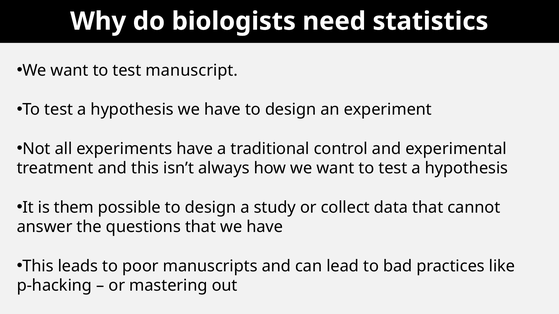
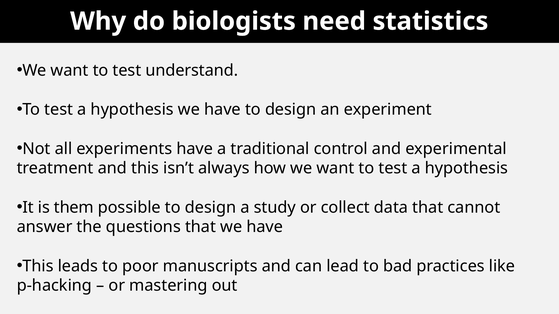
manuscript: manuscript -> understand (192, 71)
